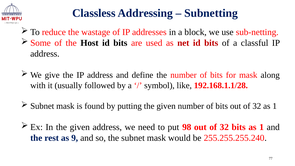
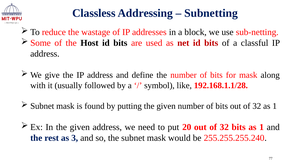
98: 98 -> 20 (187, 127)
9: 9 -> 3 (75, 138)
